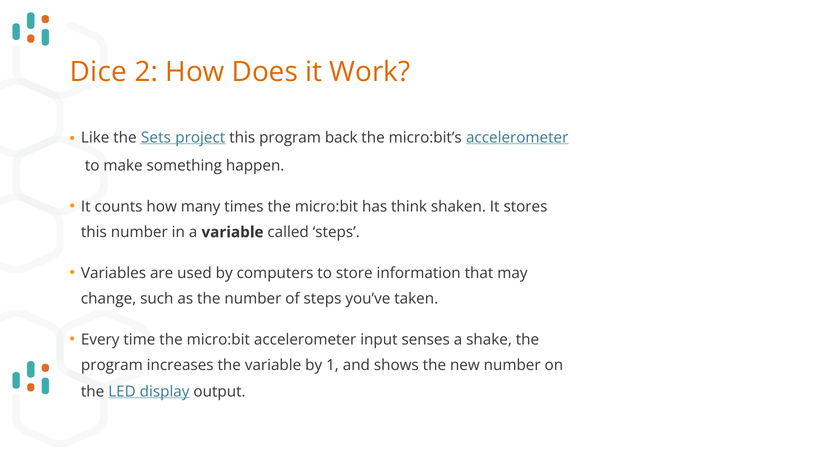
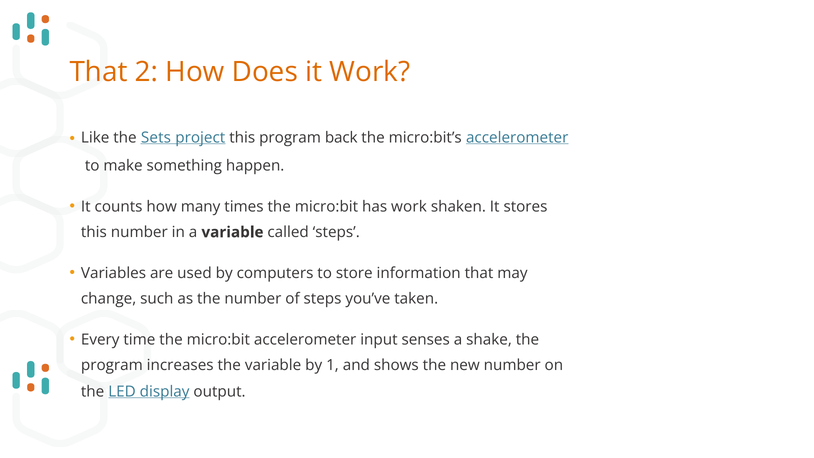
Dice: Dice -> That (99, 72)
has think: think -> work (409, 207)
